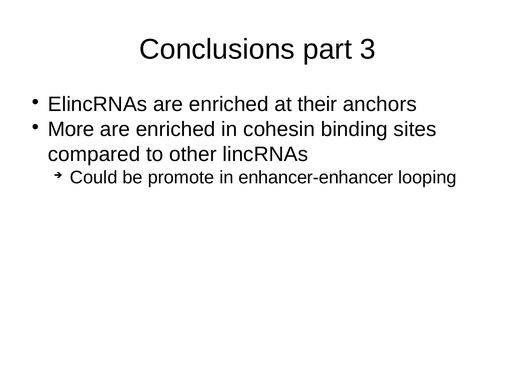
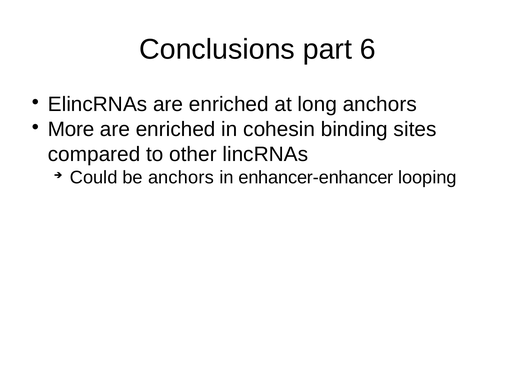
3: 3 -> 6 (368, 49)
their: their -> long (317, 104)
be promote: promote -> anchors (181, 178)
